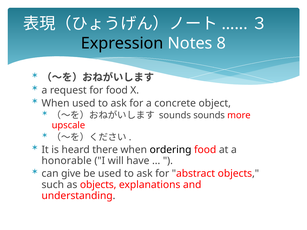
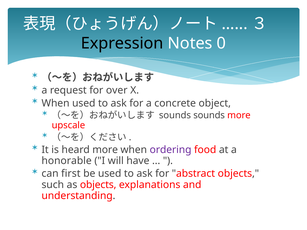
8: 8 -> 0 (221, 43)
for food: food -> over (117, 90)
heard there: there -> more (105, 150)
ordering colour: black -> purple (171, 150)
give: give -> first (71, 174)
